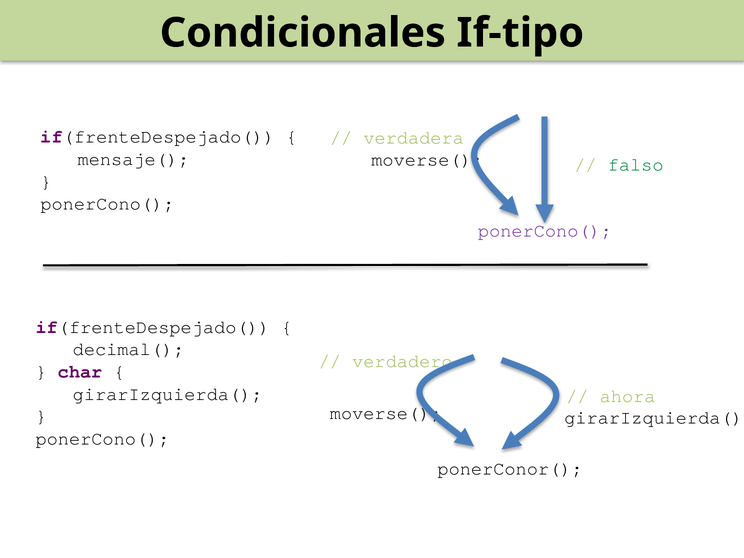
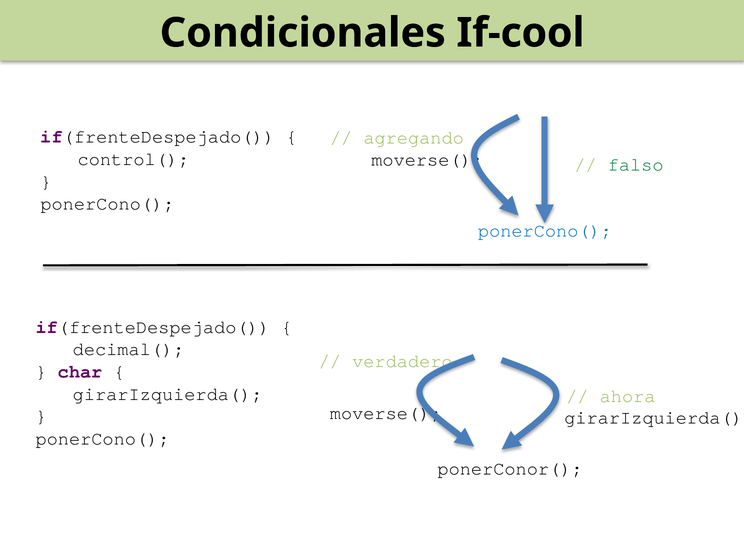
If-tipo: If-tipo -> If-cool (520, 33)
verdadera: verdadera -> agregando (414, 138)
mensaje(: mensaje( -> control( (133, 159)
ponerCono( colour: purple -> blue (545, 231)
